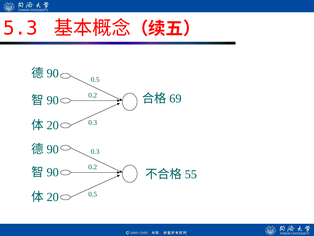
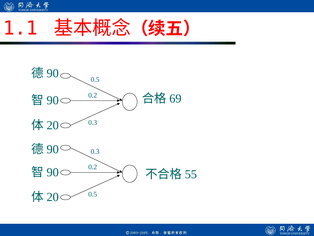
5.3: 5.3 -> 1.1 (20, 28)
